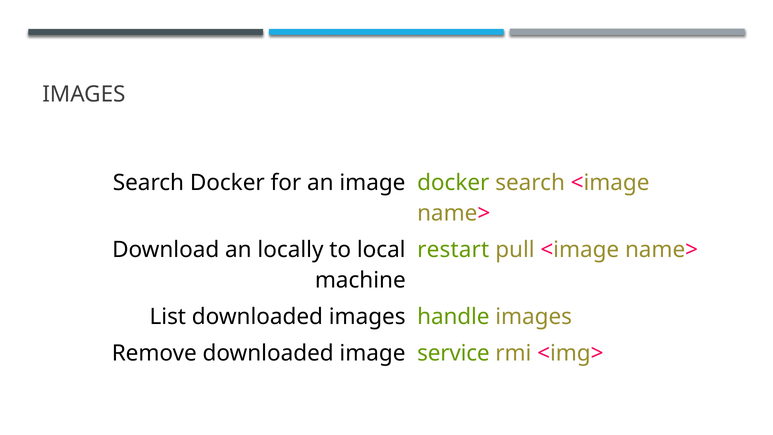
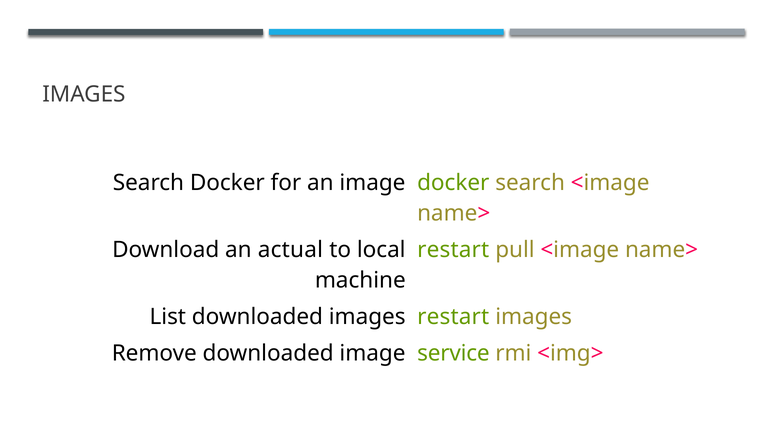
locally: locally -> actual (290, 250)
images handle: handle -> restart (453, 317)
